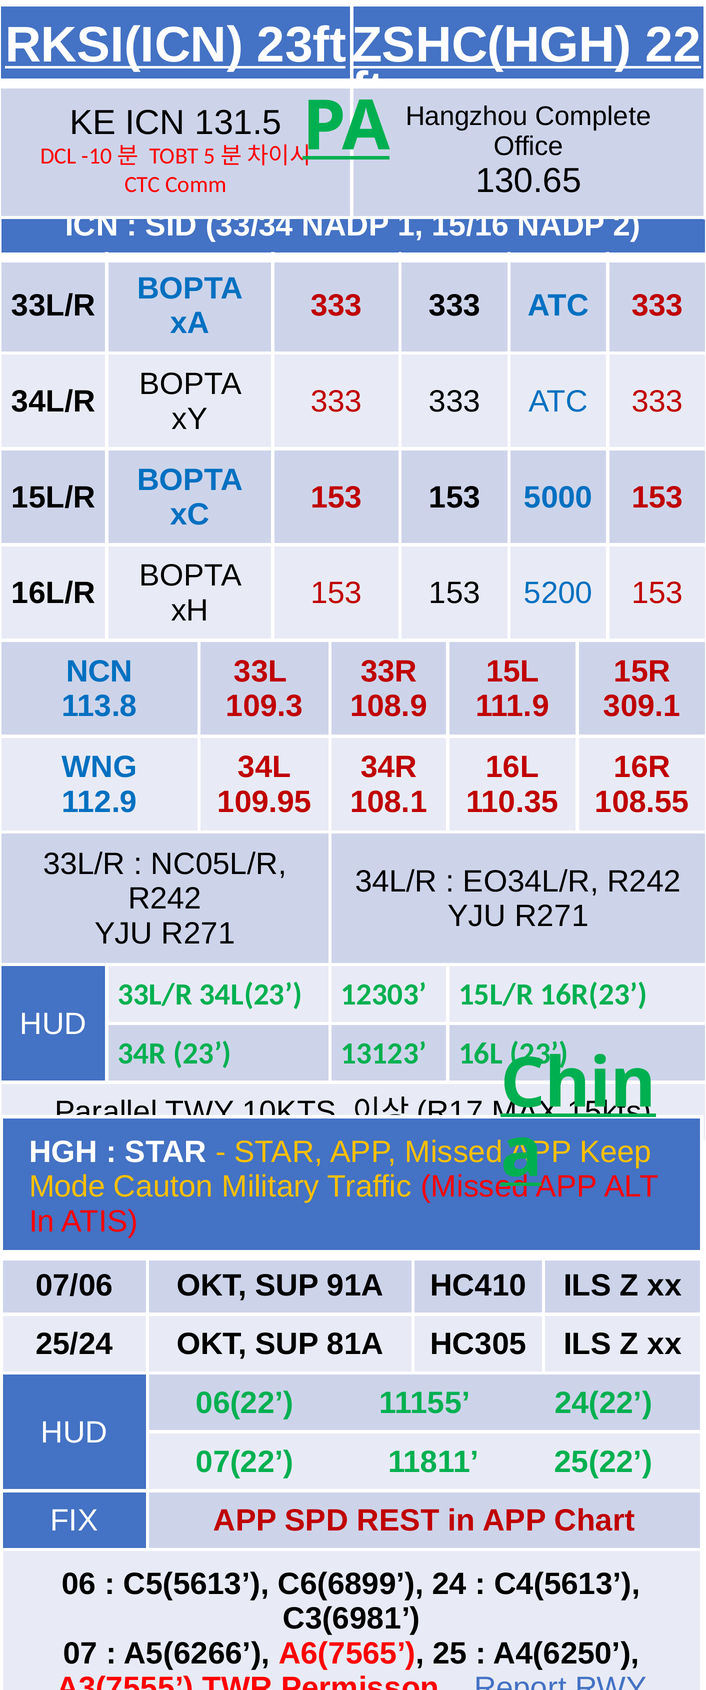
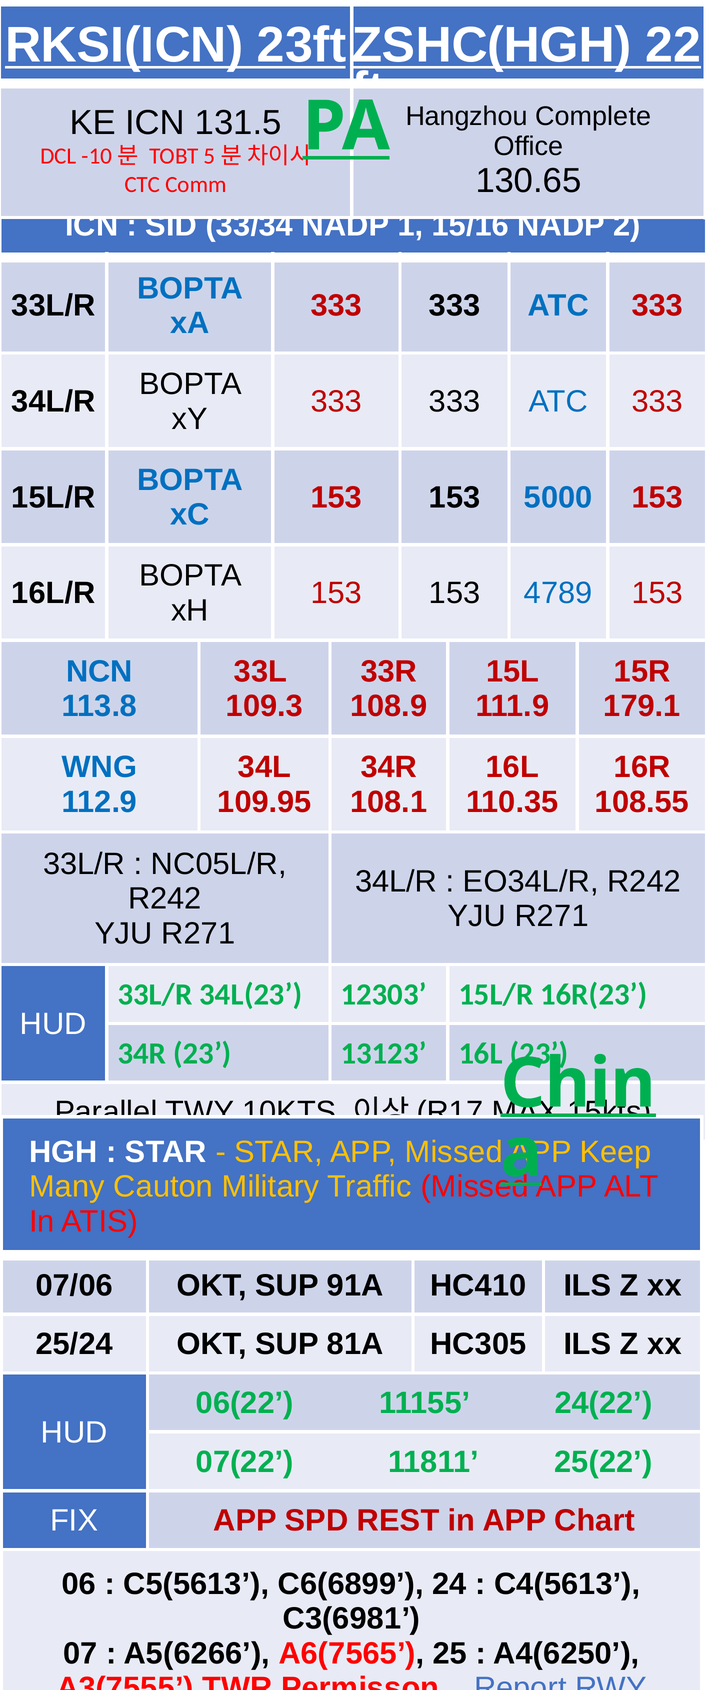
5200: 5200 -> 4789 (558, 593)
309.1: 309.1 -> 179.1 (642, 706)
Mode: Mode -> Many (67, 1186)
